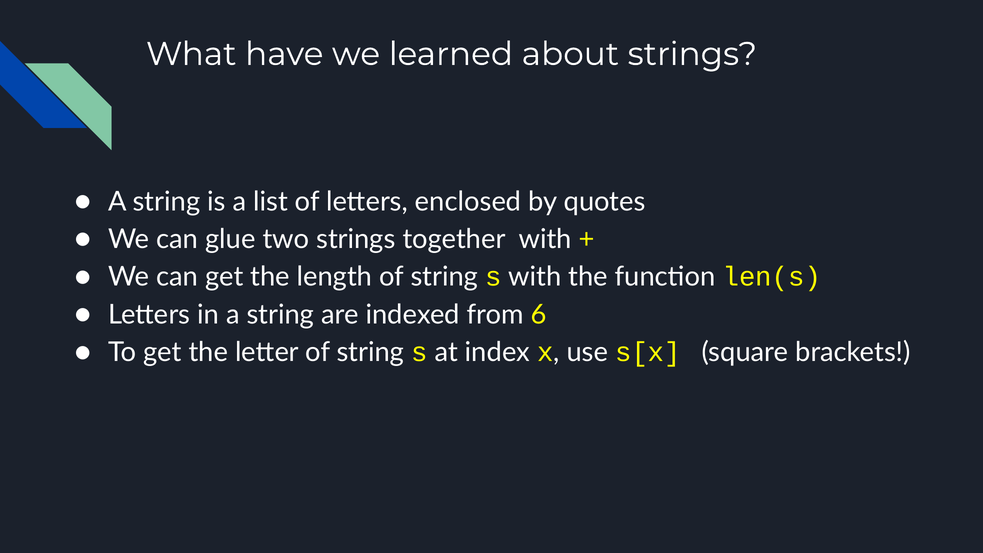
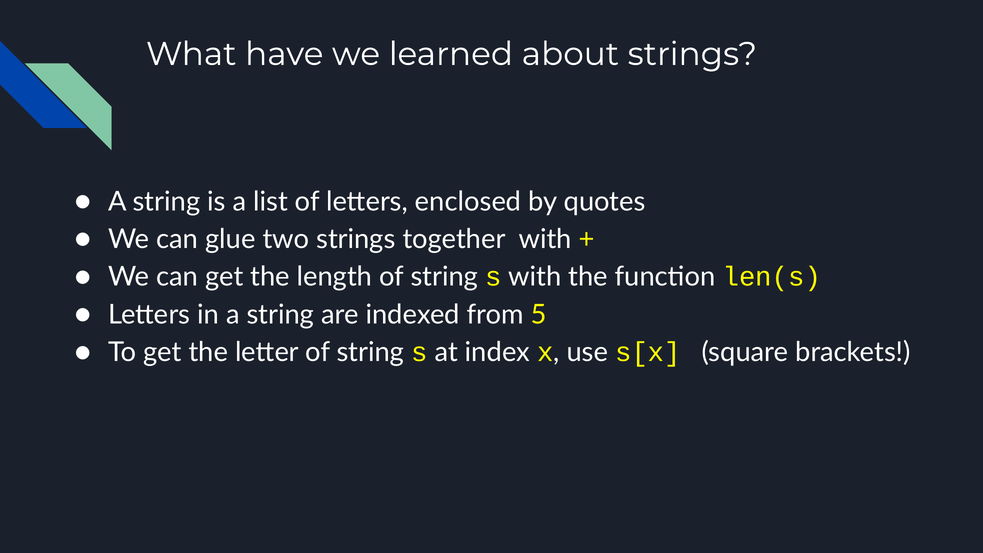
6: 6 -> 5 (539, 315)
